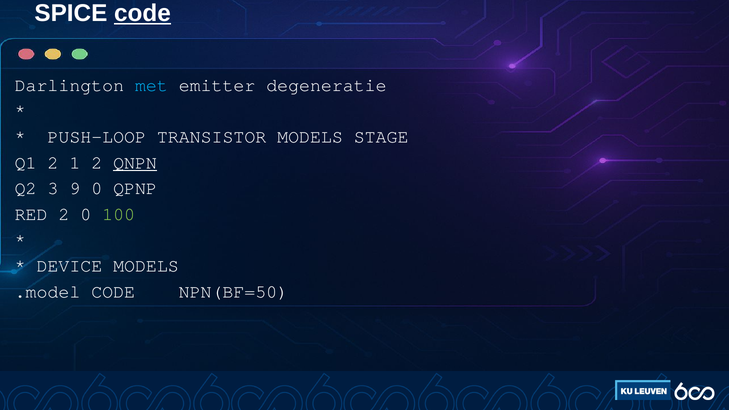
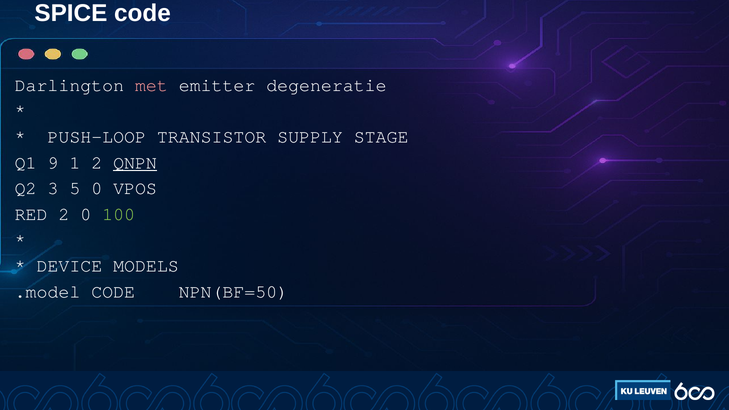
code underline: present -> none (142, 13)
met colour: light blue -> pink (151, 85)
TRANSISTOR MODELS: MODELS -> SUPPLY (310, 137)
Q1 2: 2 -> 9 (53, 163)
9: 9 -> 5 (75, 188)
QPNP: QPNP -> VPOS (135, 188)
